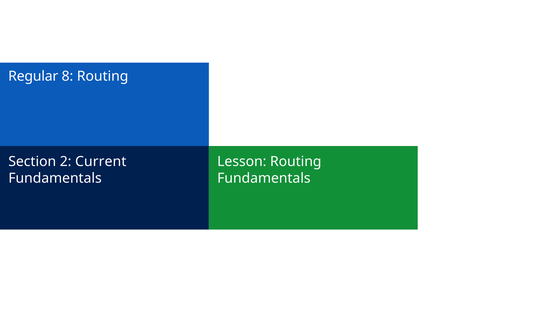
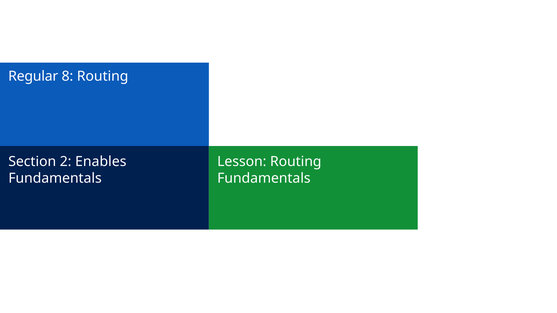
Current: Current -> Enables (101, 162)
